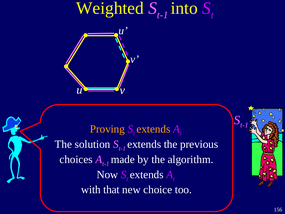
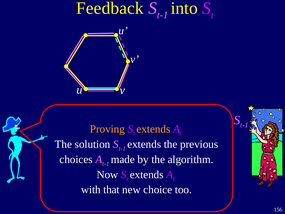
Weighted: Weighted -> Feedback (110, 8)
